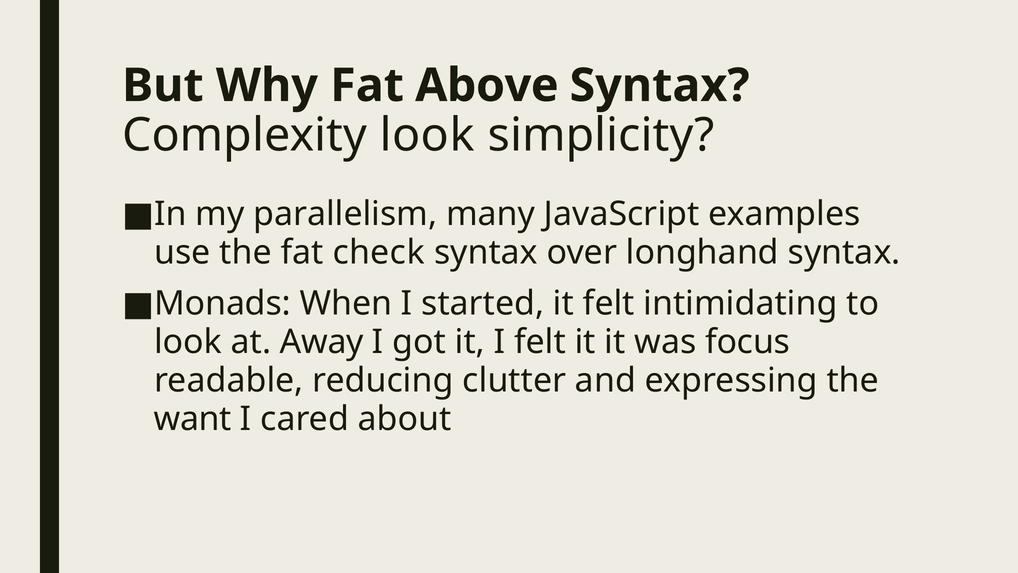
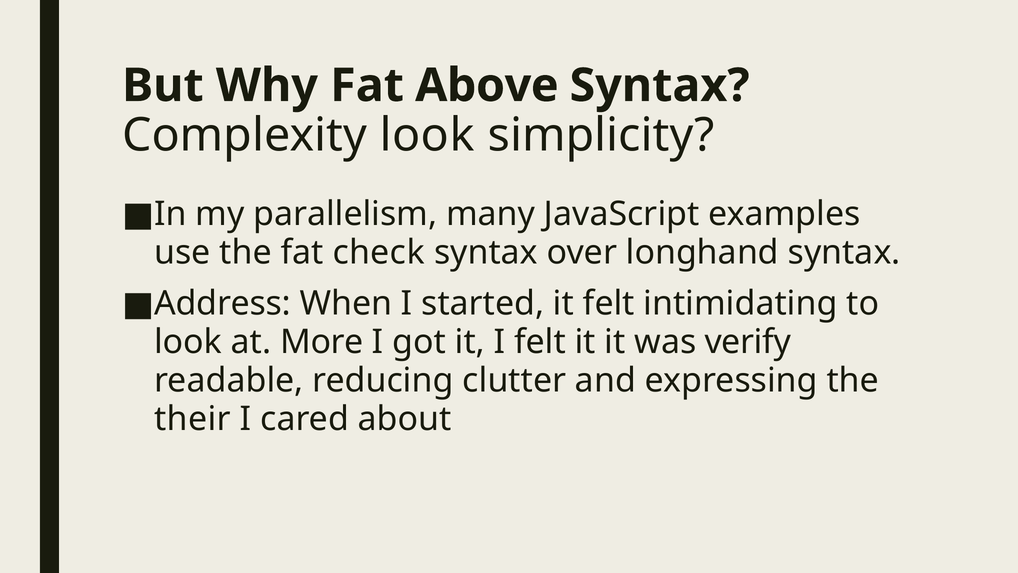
Monads: Monads -> Address (223, 304)
Away: Away -> More (322, 342)
focus: focus -> verify (748, 342)
want: want -> their (192, 419)
